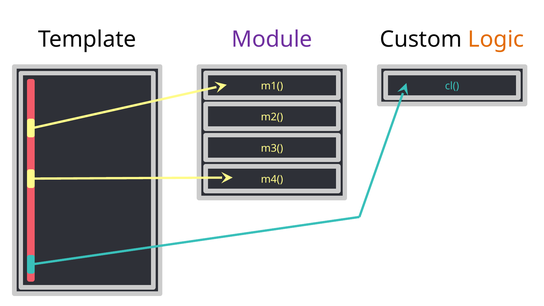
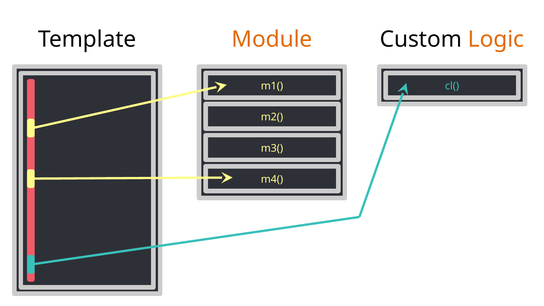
Module colour: purple -> orange (272, 39)
